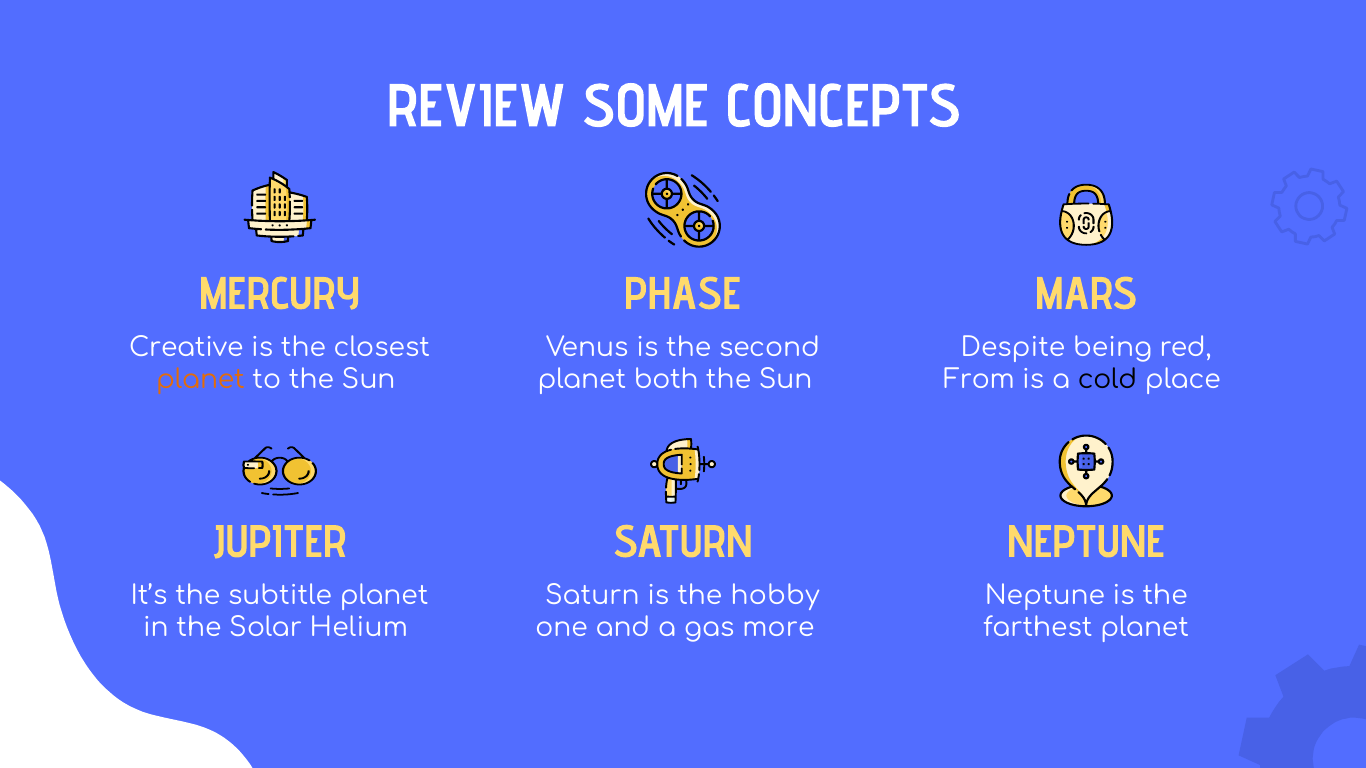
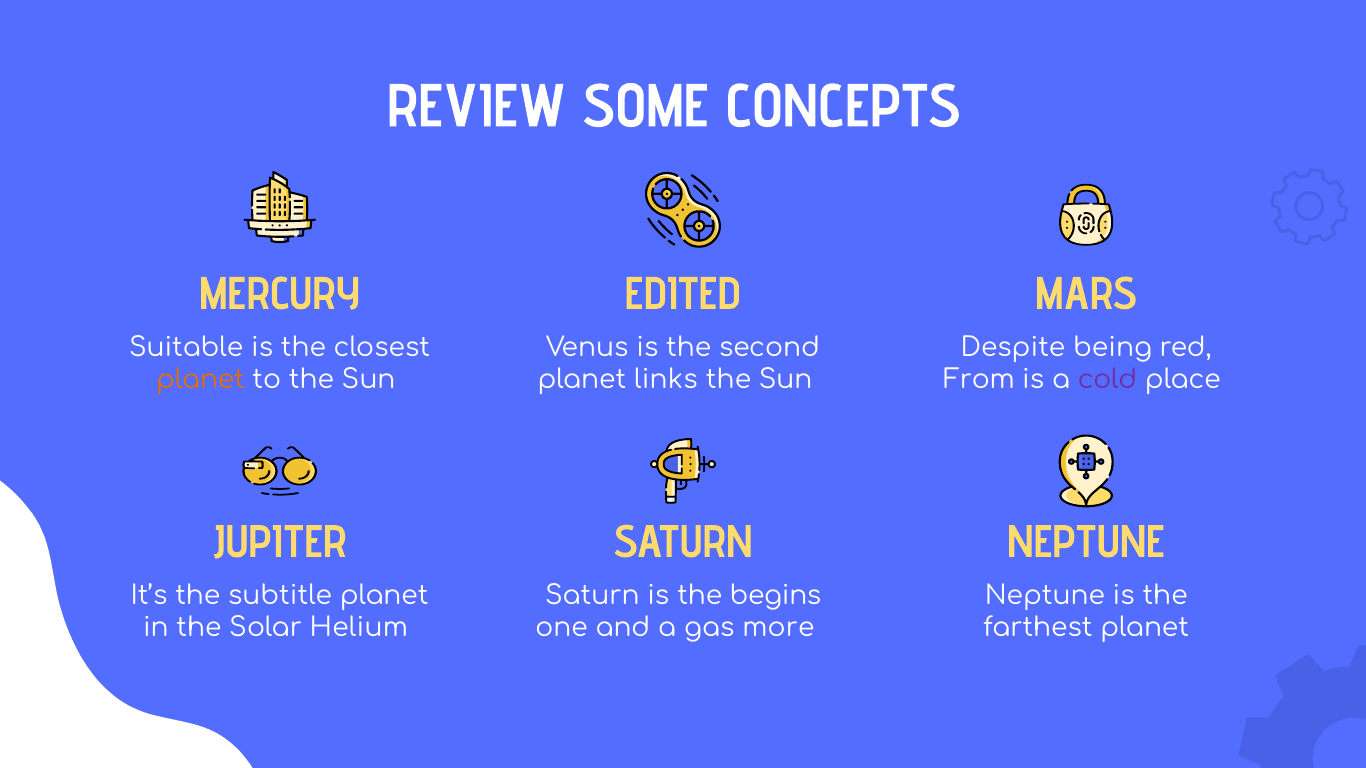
PHASE: PHASE -> EDITED (683, 294)
Creative: Creative -> Suitable (186, 348)
both: both -> links (666, 380)
cold colour: black -> purple (1107, 380)
hobby: hobby -> begins (775, 596)
